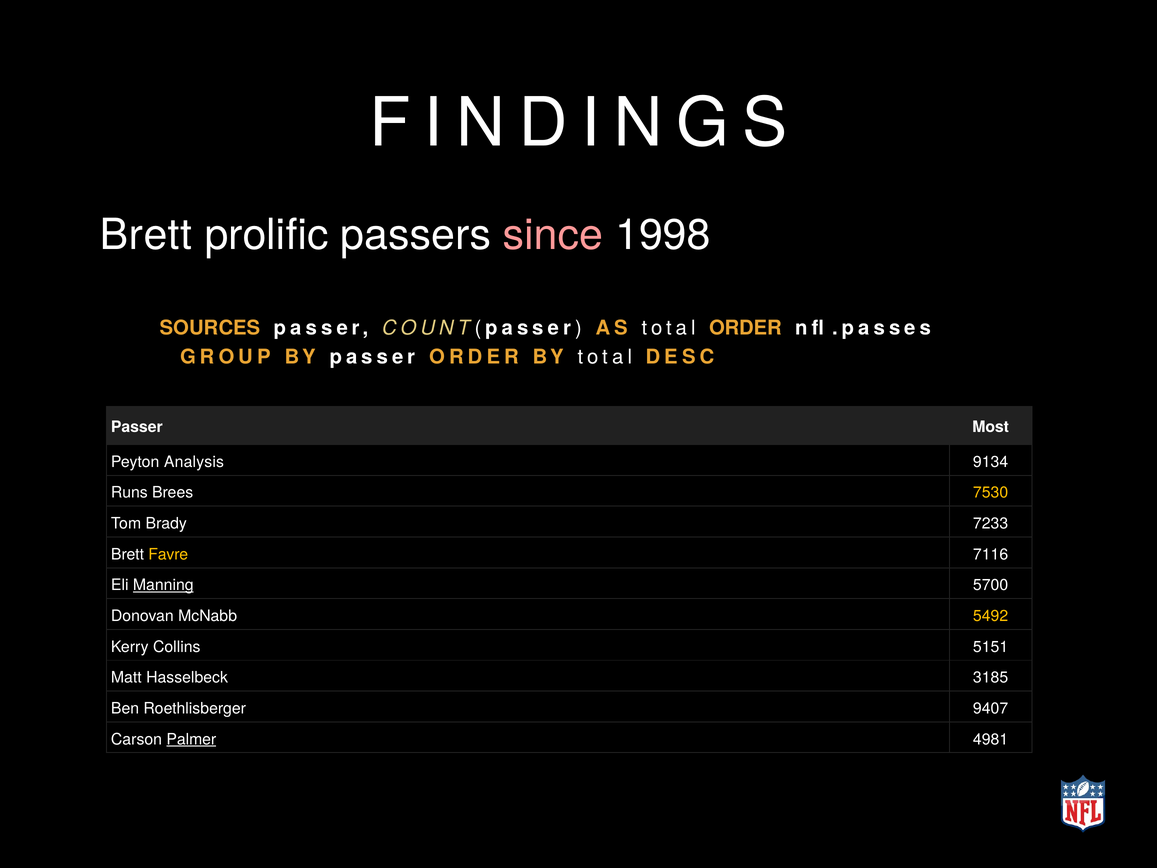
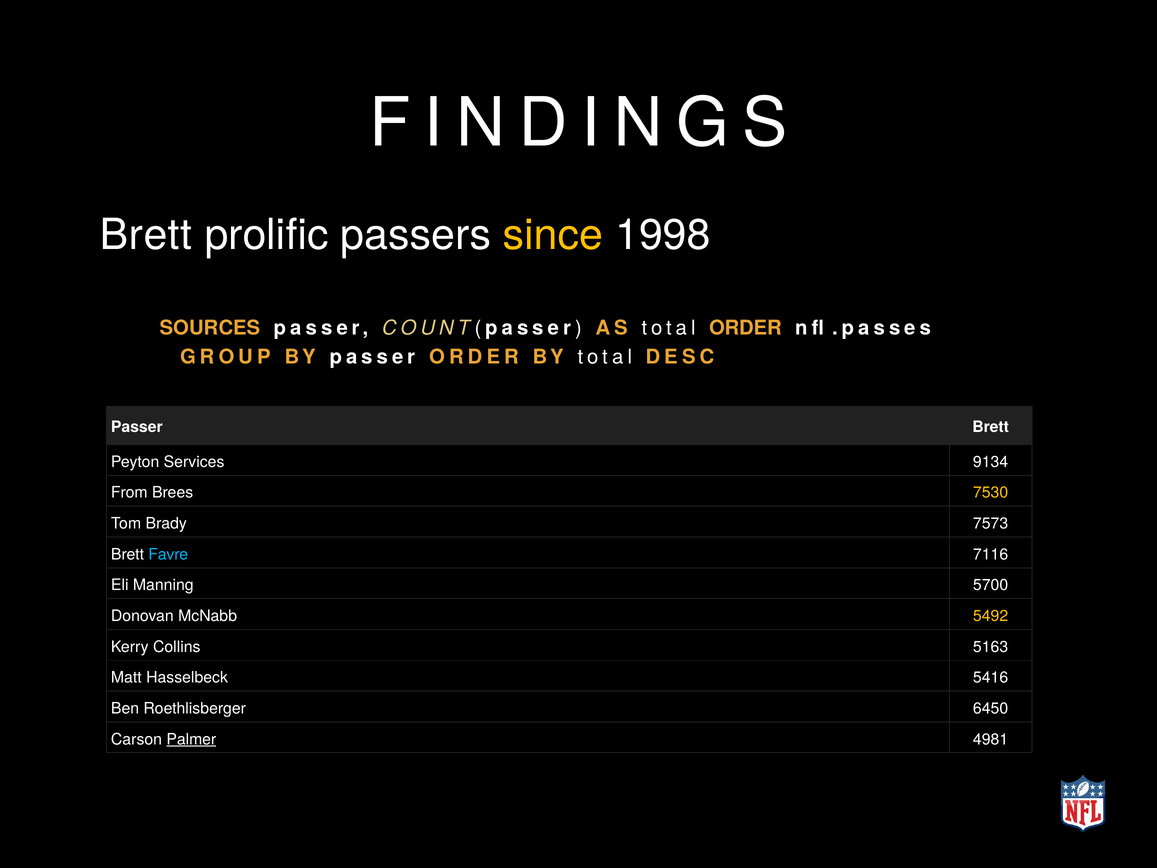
since colour: pink -> yellow (553, 235)
Passer Most: Most -> Brett (991, 427)
Analysis: Analysis -> Services (194, 462)
Runs: Runs -> From (129, 493)
7233: 7233 -> 7573 (991, 523)
Favre colour: yellow -> light blue (168, 554)
Manning underline: present -> none (163, 585)
5151: 5151 -> 5163 (991, 647)
3185: 3185 -> 5416 (991, 677)
9407: 9407 -> 6450 (991, 708)
